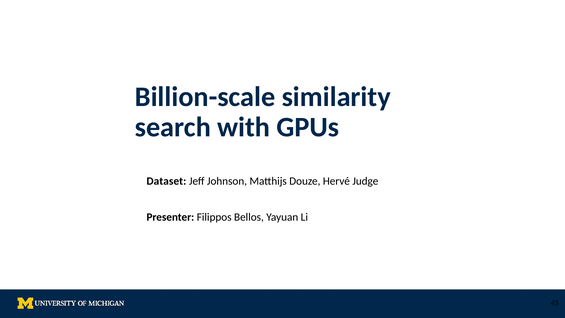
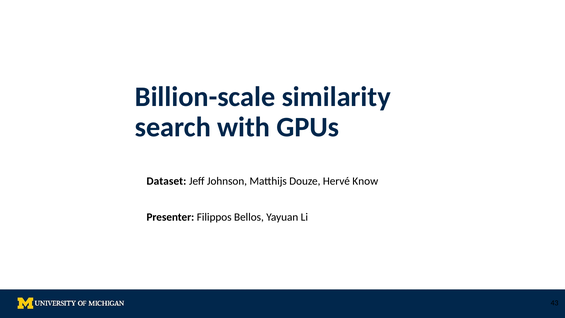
Judge: Judge -> Know (365, 181)
